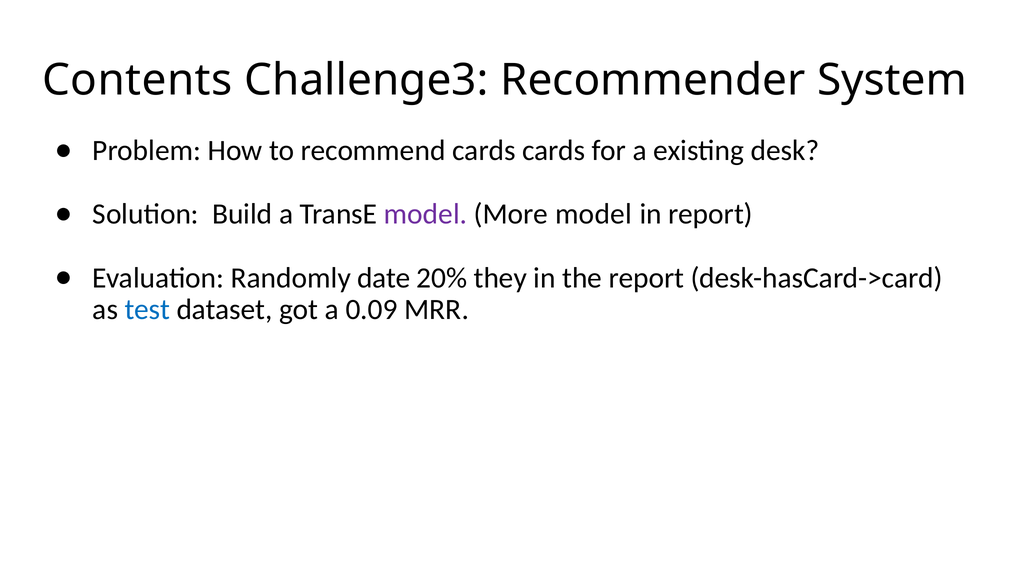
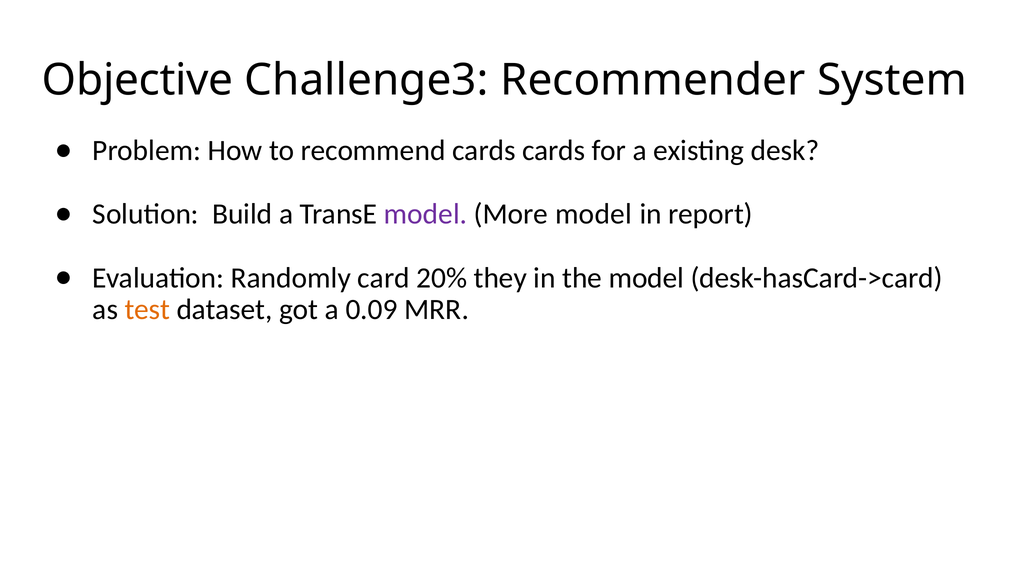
Contents: Contents -> Objective (138, 80)
date: date -> card (384, 278)
the report: report -> model (646, 278)
test colour: blue -> orange (147, 310)
